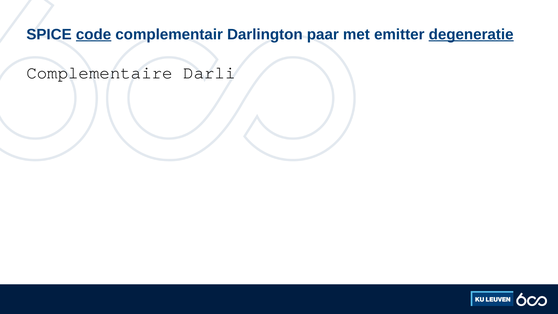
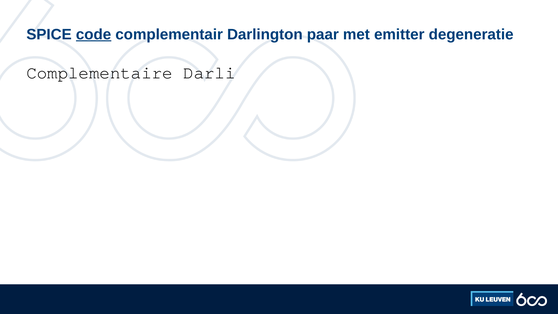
degeneratie underline: present -> none (471, 34)
